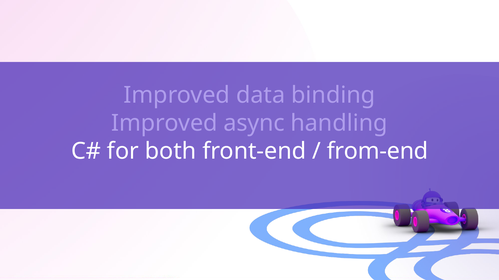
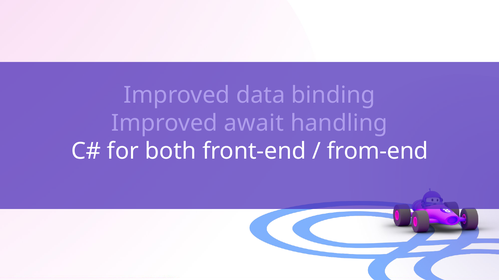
async: async -> await (254, 123)
